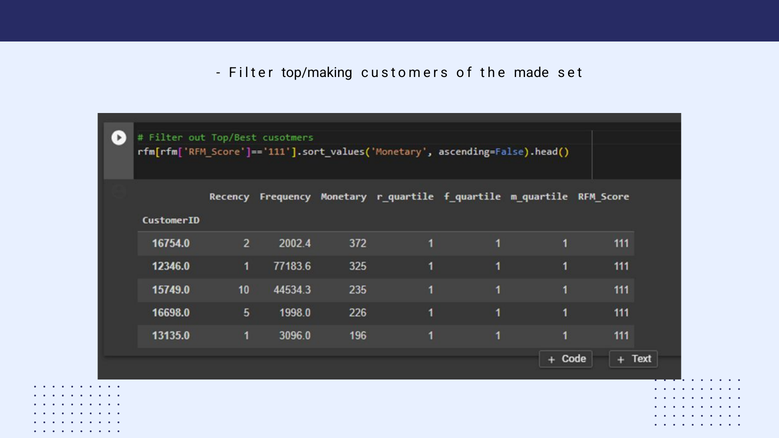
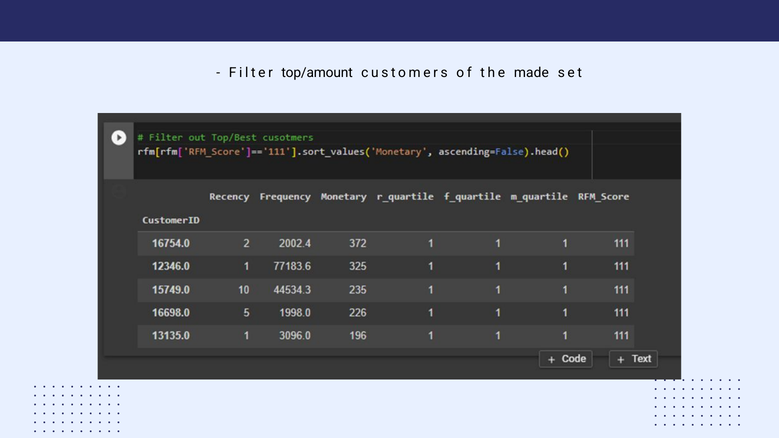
top/making: top/making -> top/amount (317, 73)
